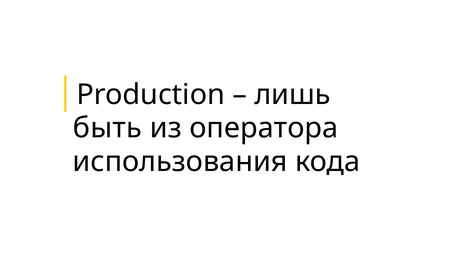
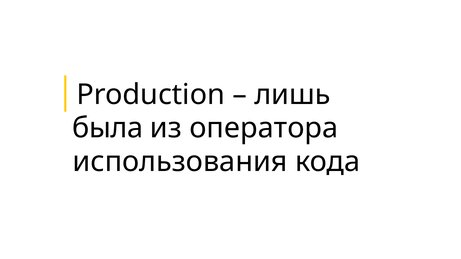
быть: быть -> была (108, 128)
